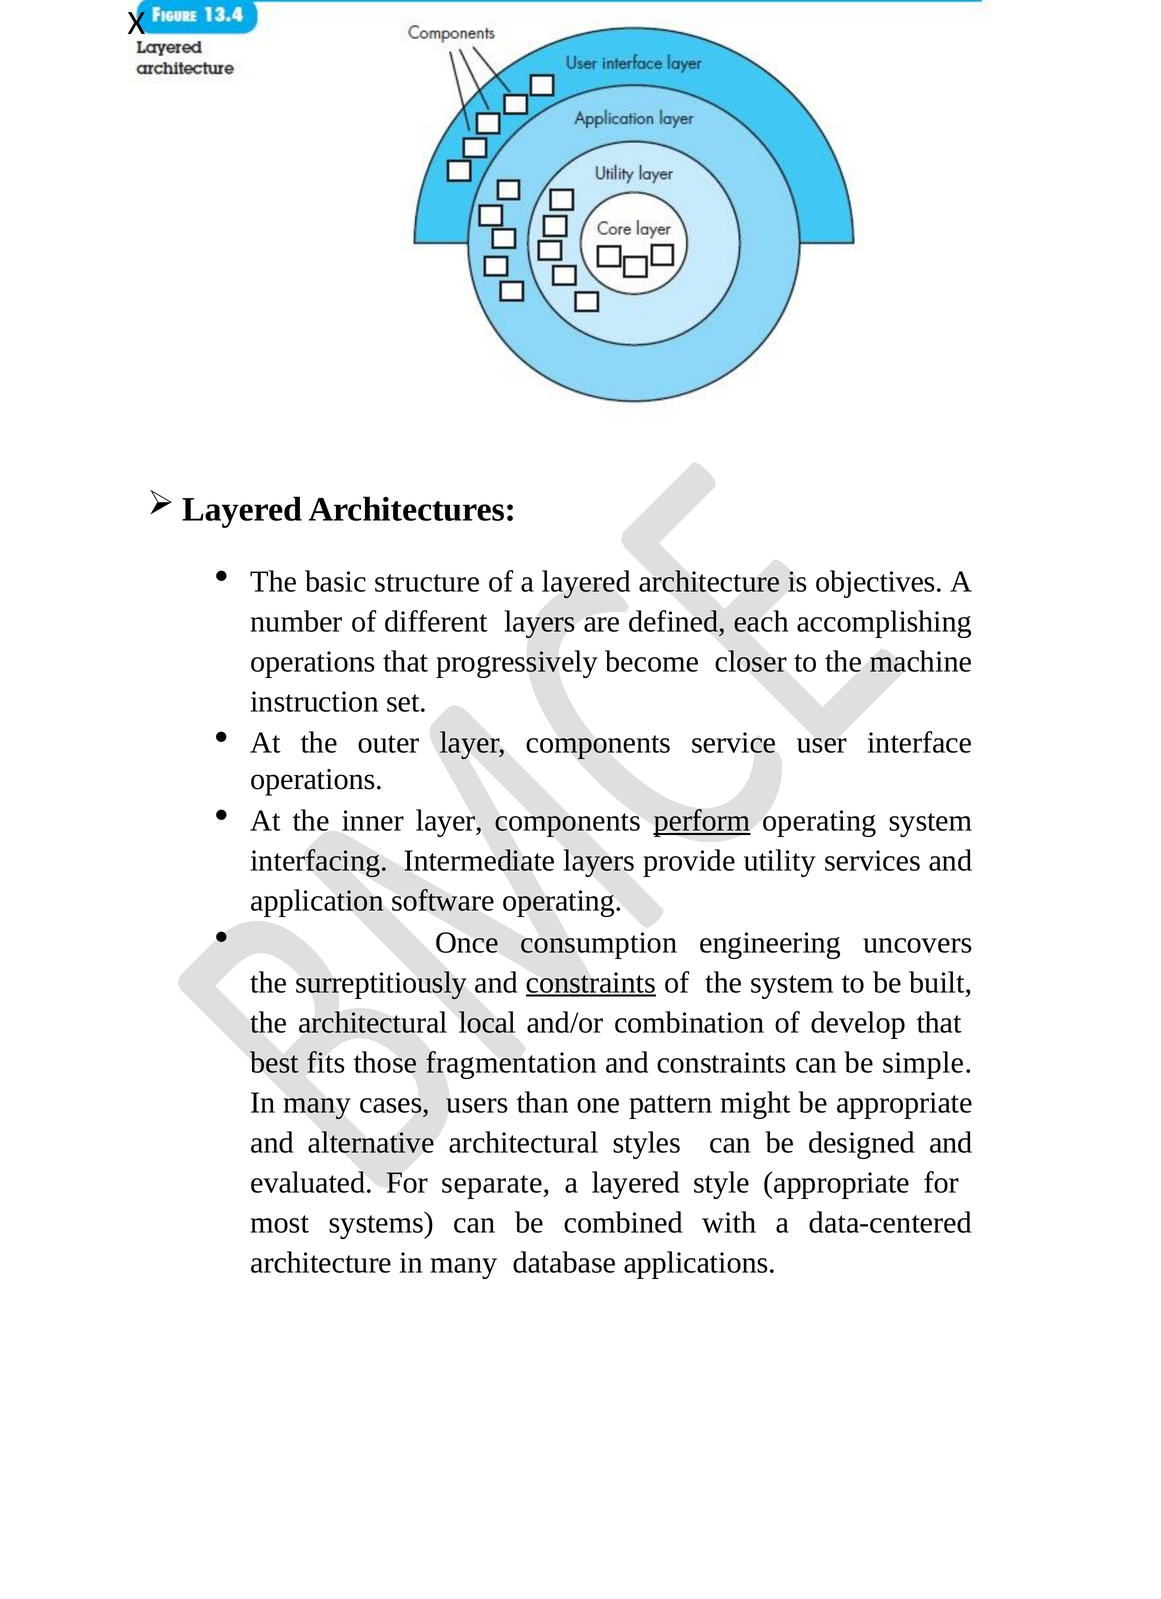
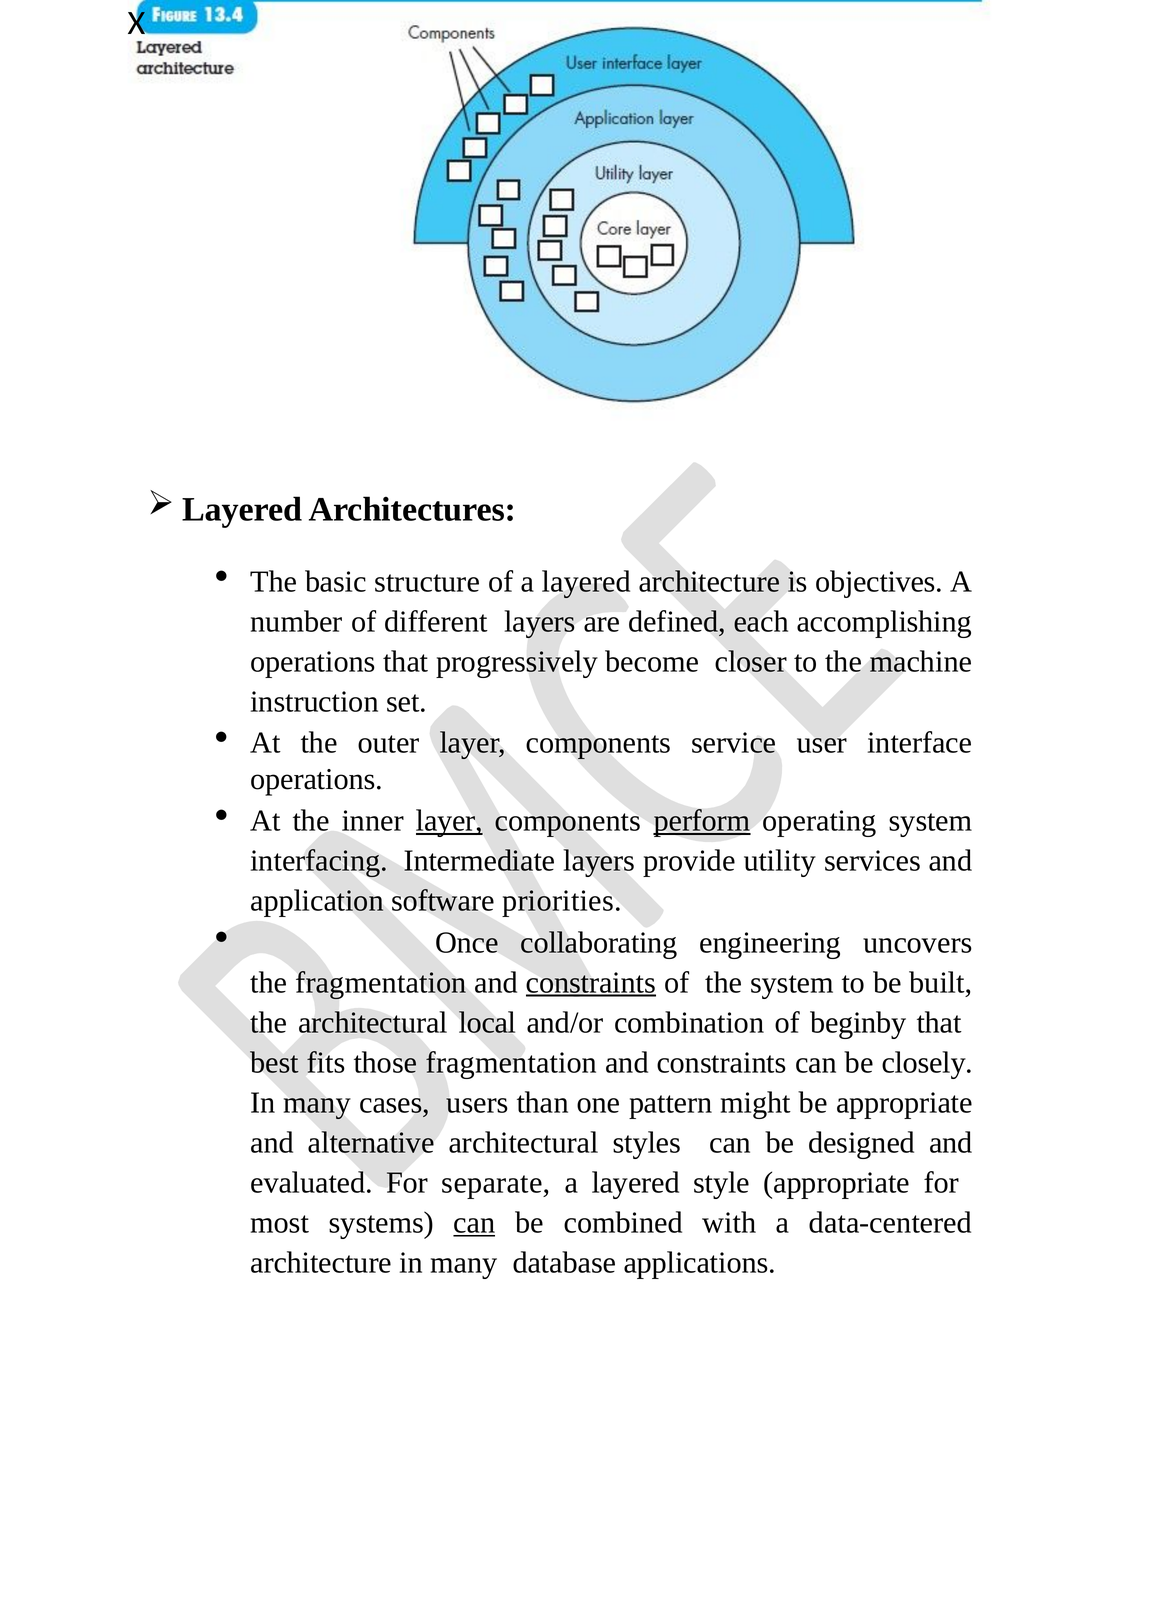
layer underline: none -> present (449, 821)
software operating: operating -> priorities (562, 901)
consumption: consumption -> collaborating (599, 942)
the surreptitiously: surreptitiously -> fragmentation (381, 982)
develop: develop -> beginby (858, 1022)
simple: simple -> closely (927, 1062)
can underline: none -> present (474, 1222)
